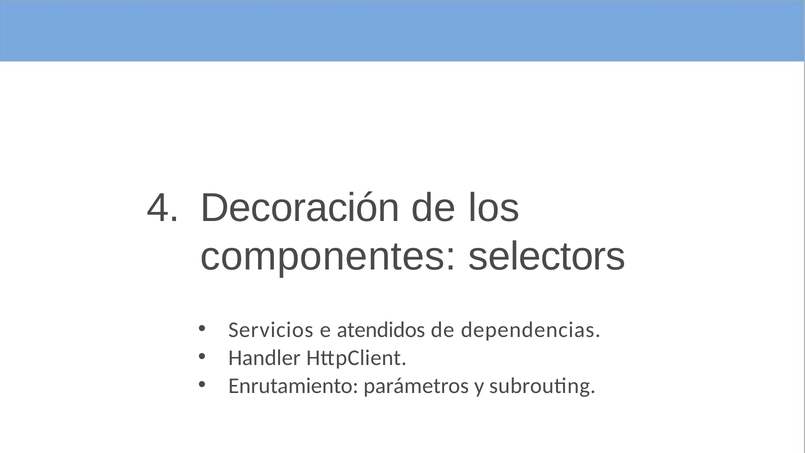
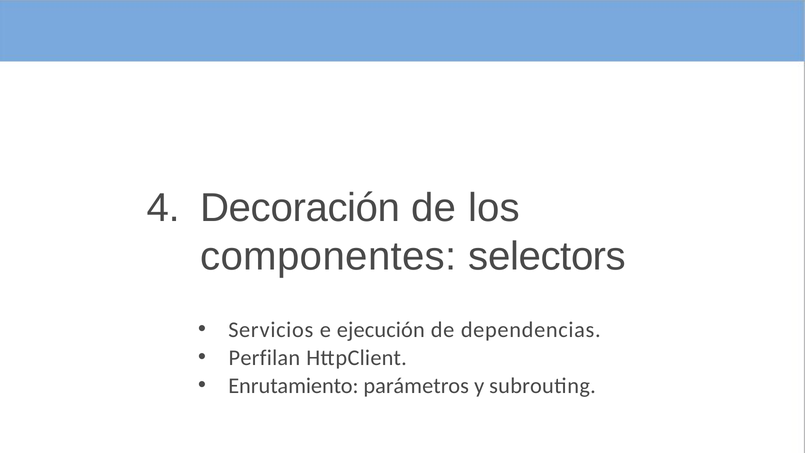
atendidos: atendidos -> ejecución (381, 330)
Handler: Handler -> Perfilan (264, 358)
